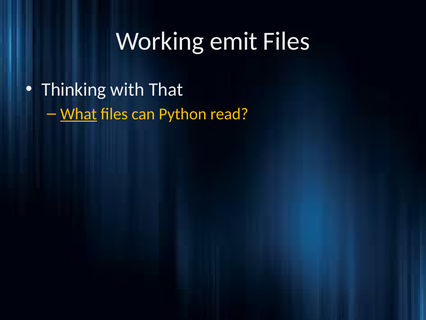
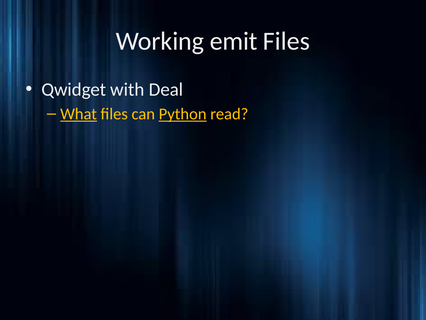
Thinking: Thinking -> Qwidget (74, 89)
That: That -> Deal (166, 89)
Python underline: none -> present (183, 114)
